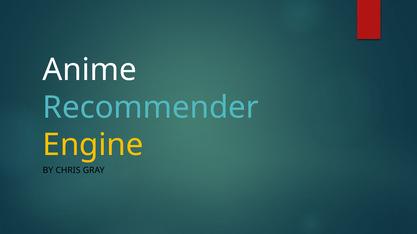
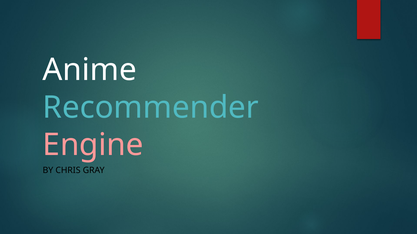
Engine colour: yellow -> pink (93, 145)
